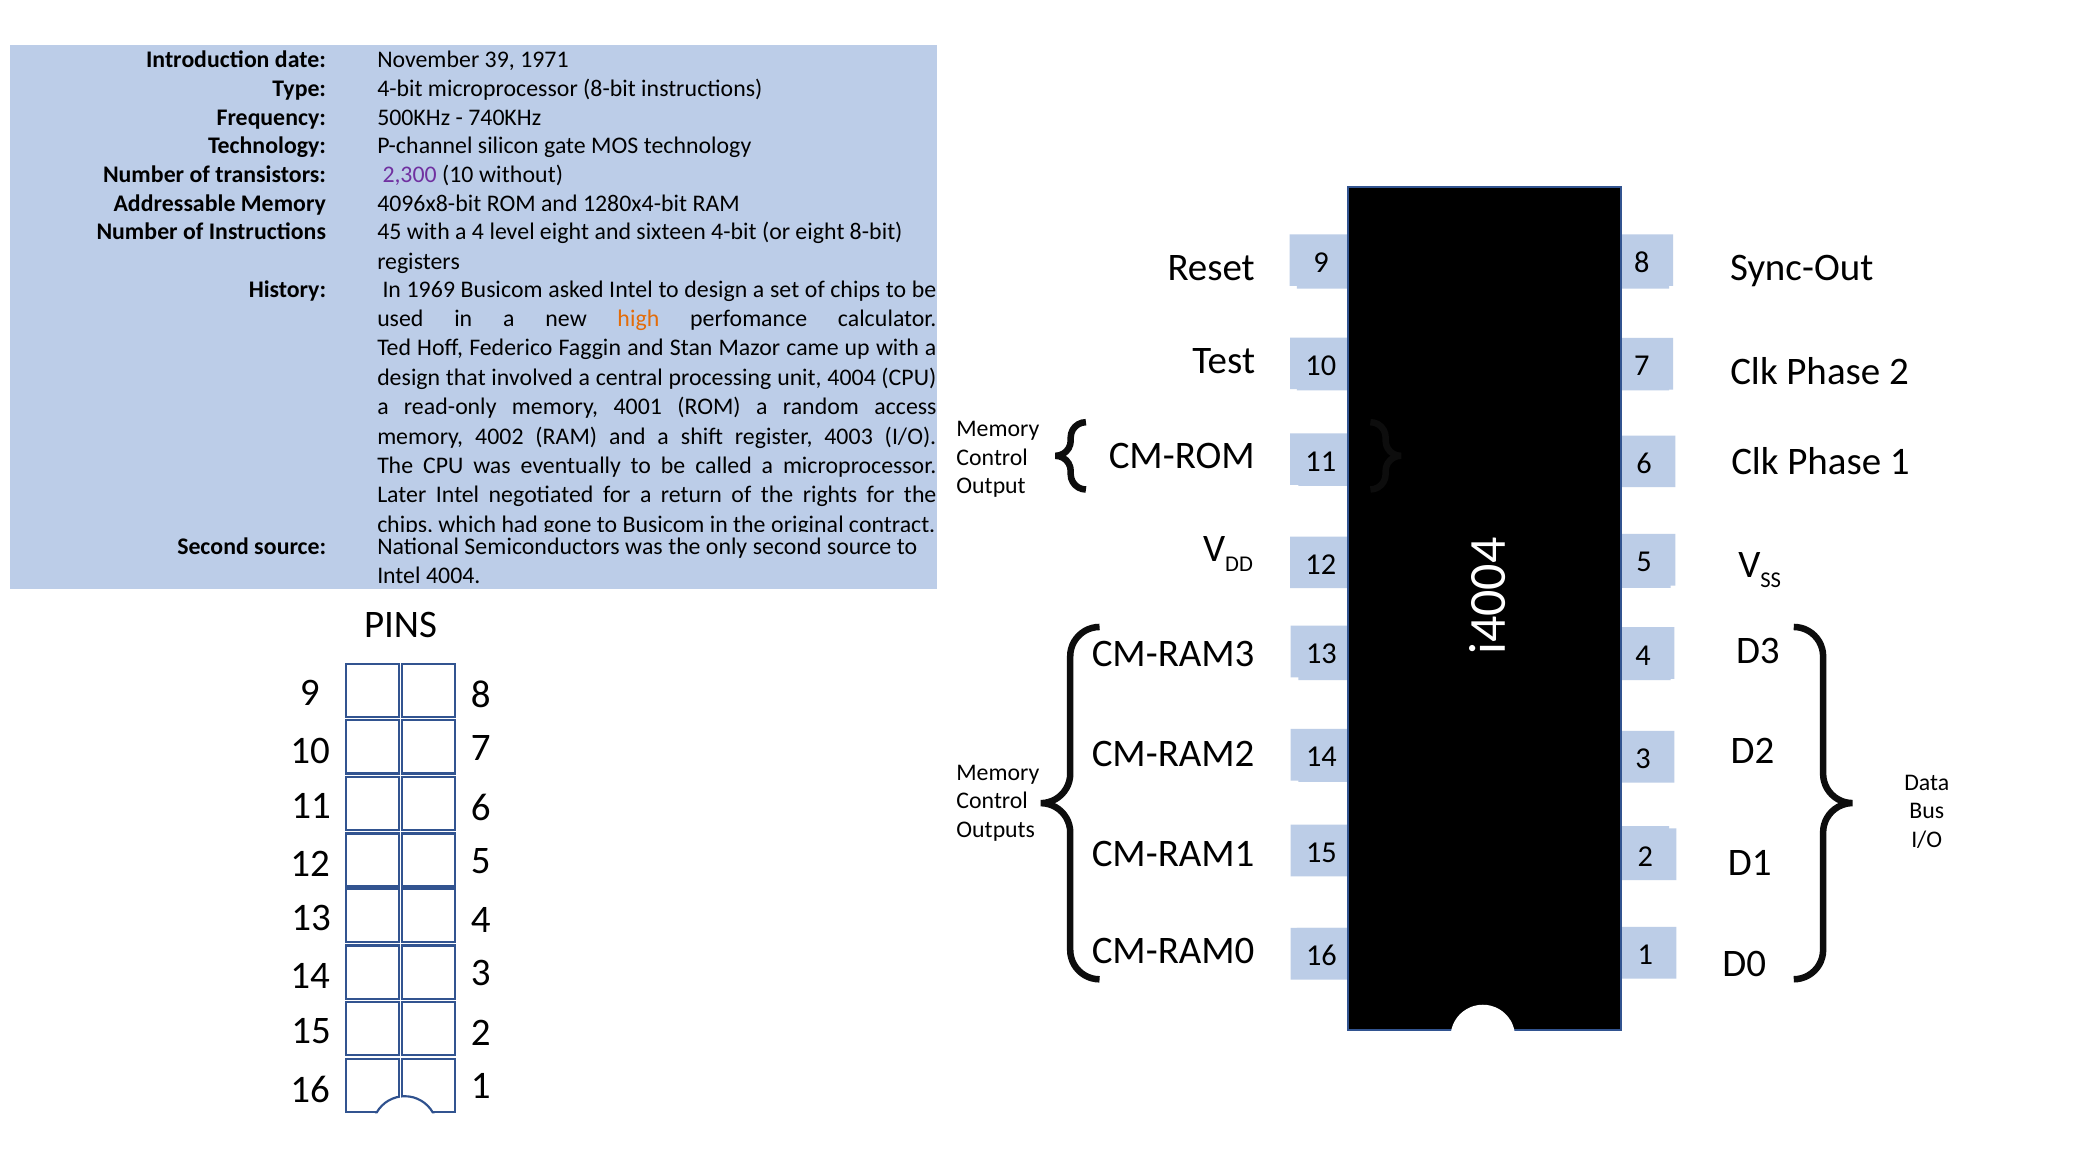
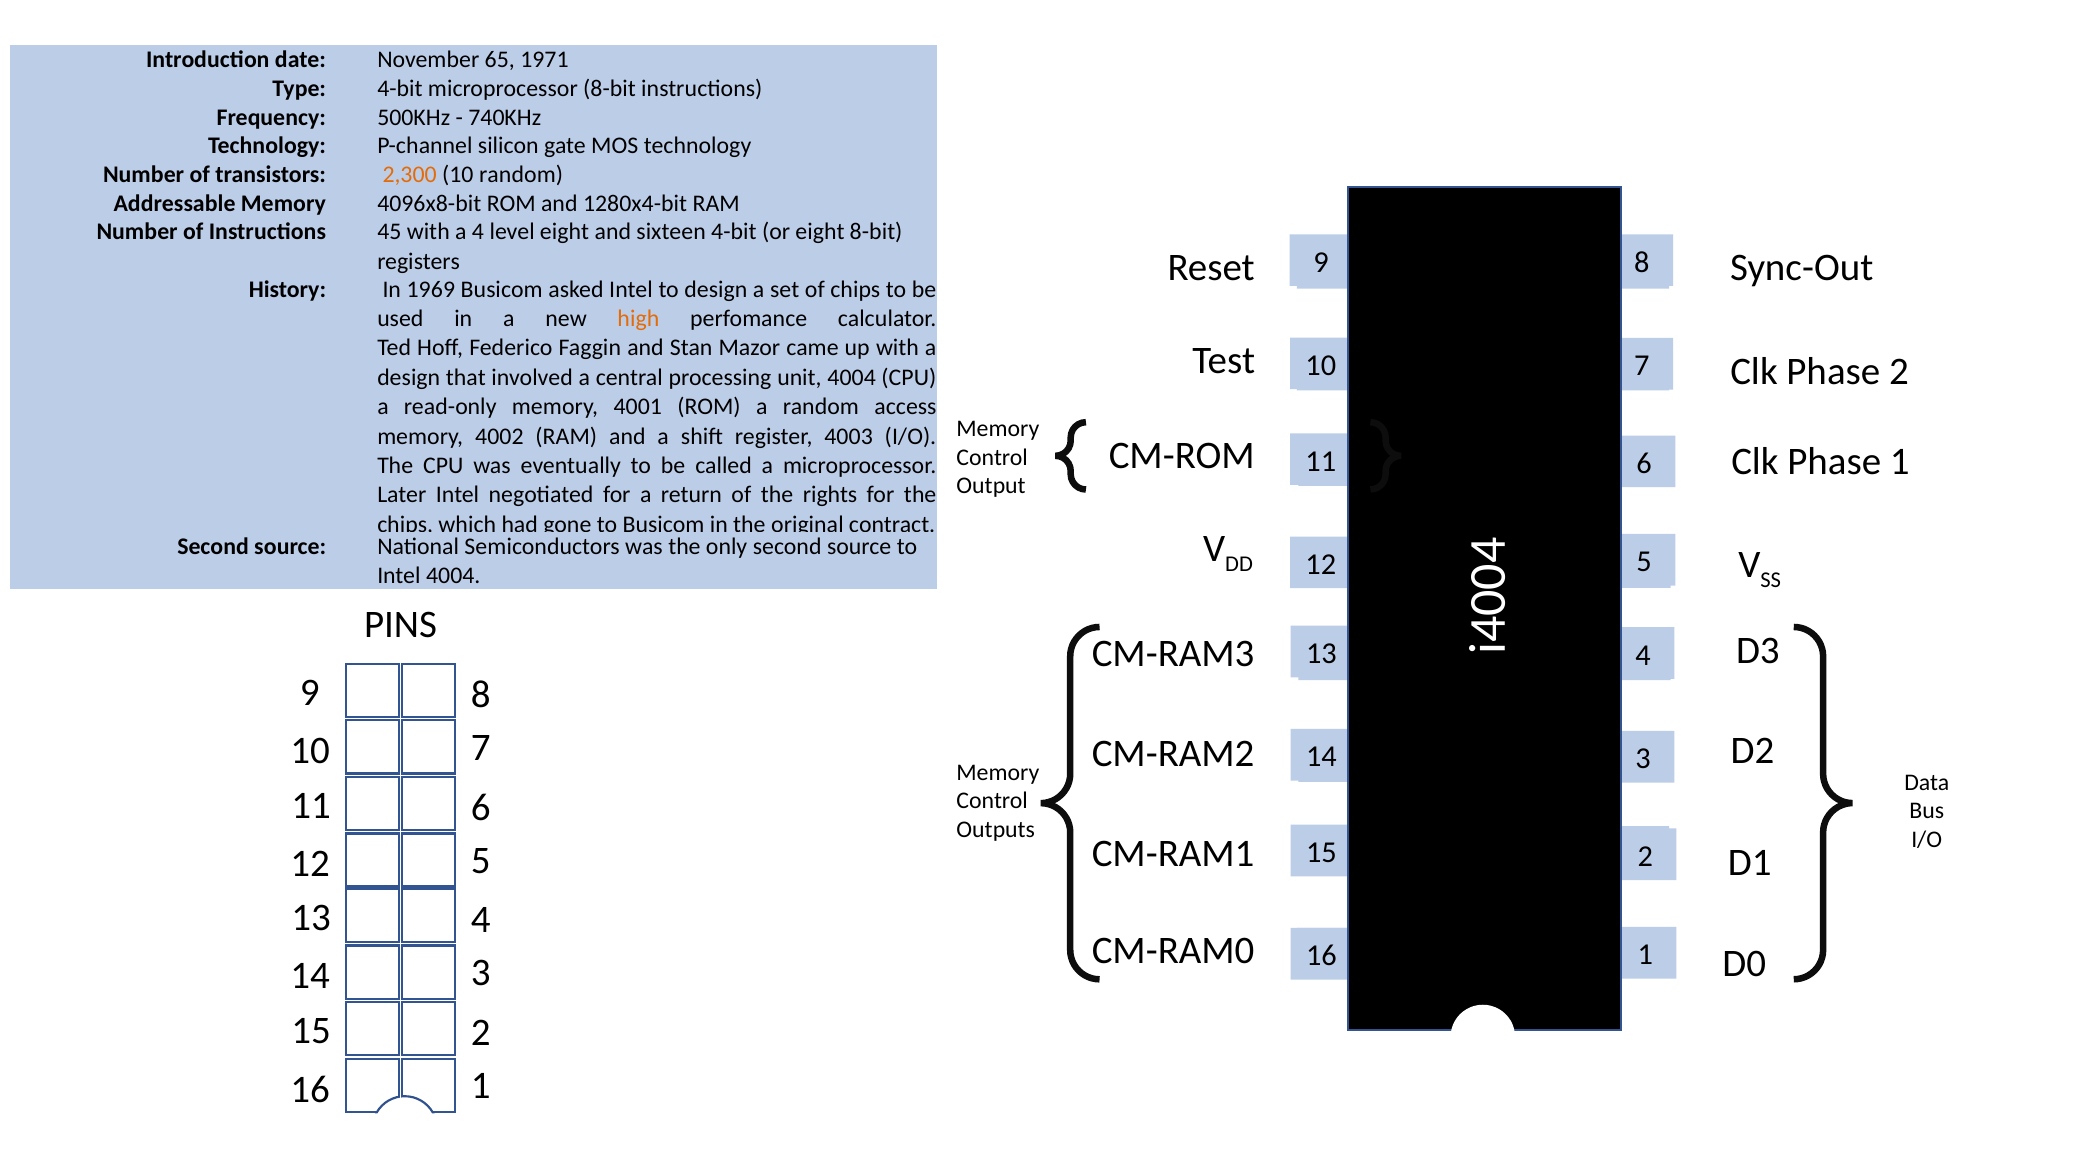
39: 39 -> 65 (500, 60)
2,300 colour: purple -> orange (410, 175)
10 without: without -> random (521, 175)
